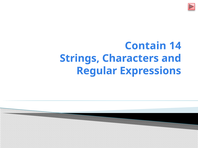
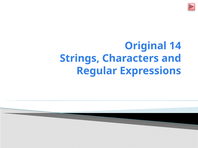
Contain: Contain -> Original (146, 46)
